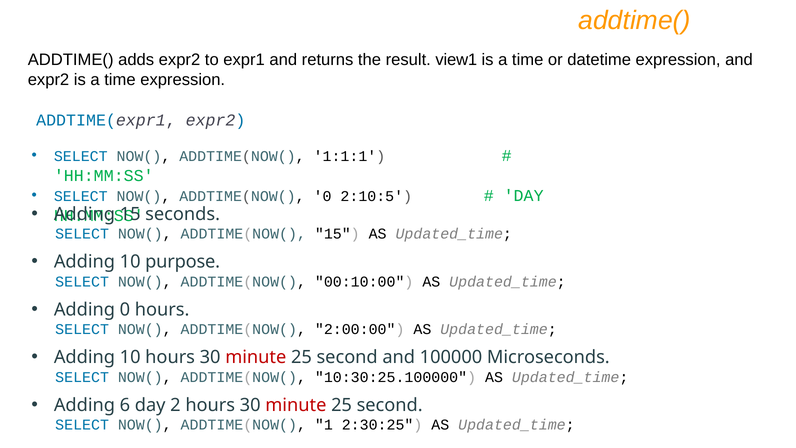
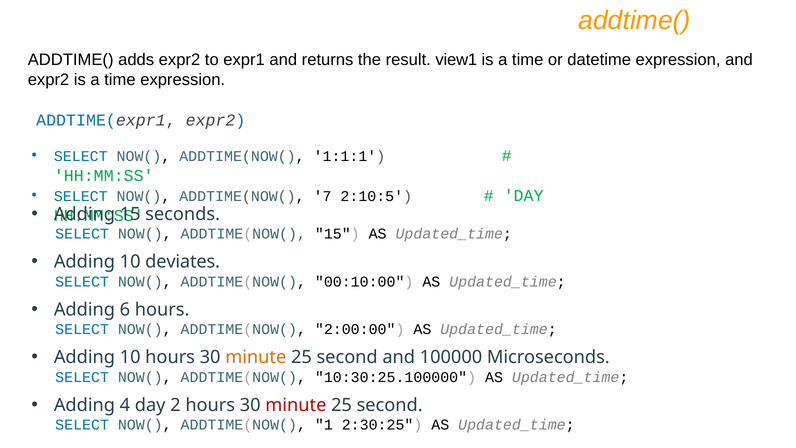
ADDTIME(NOW( 0: 0 -> 7 (323, 196)
purpose: purpose -> deviates (183, 262)
Adding 0: 0 -> 6 (125, 309)
minute colour: red -> orange (256, 357)
6: 6 -> 4 (125, 405)
